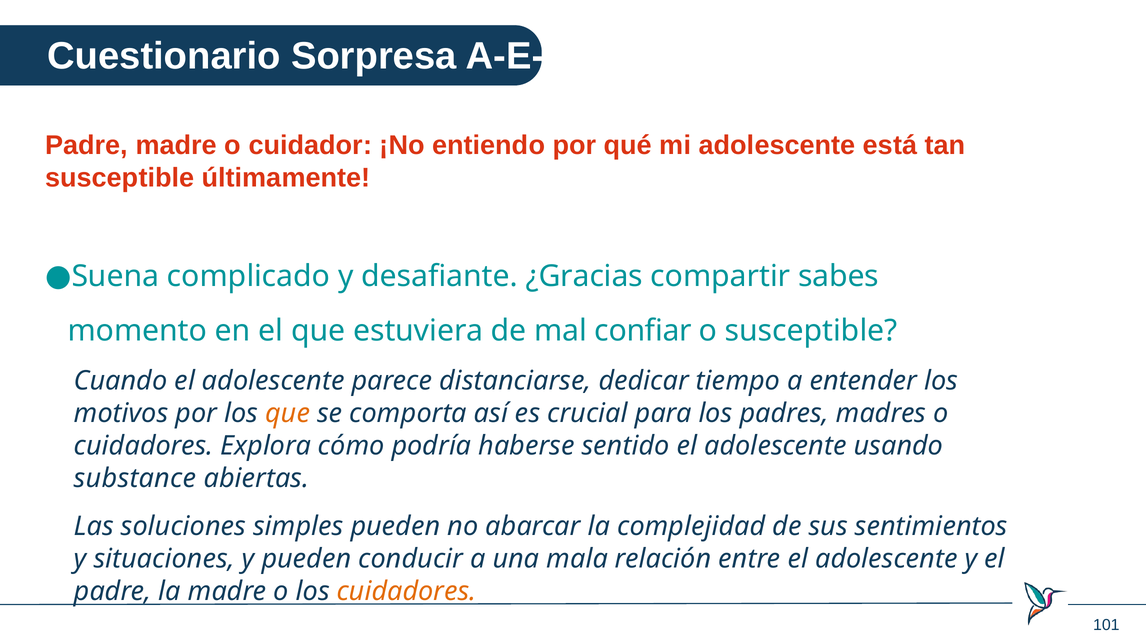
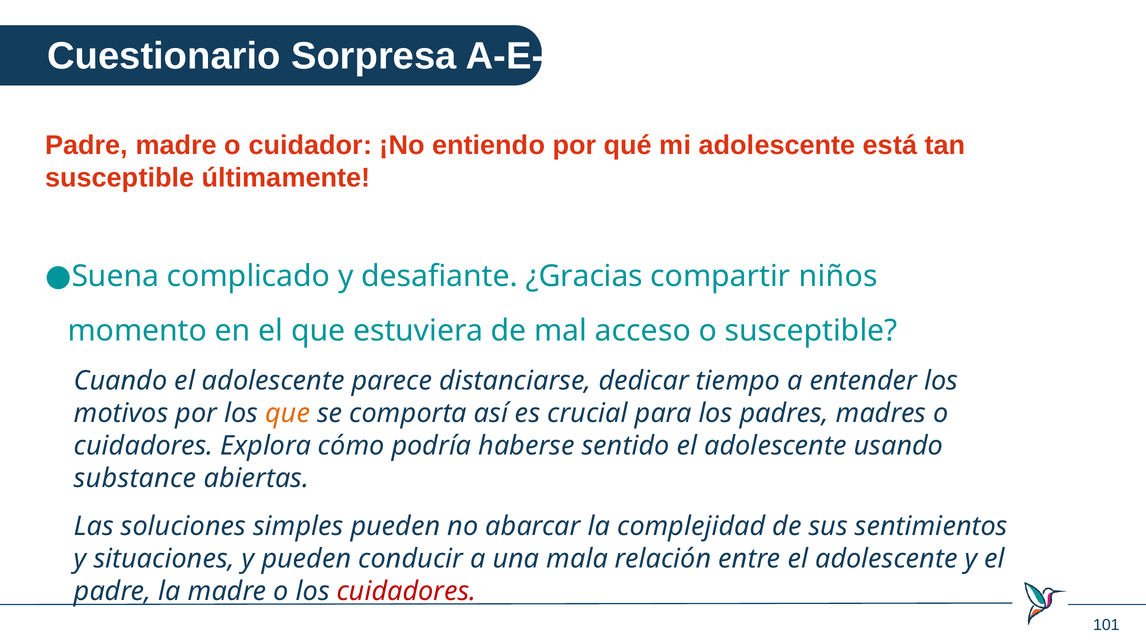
sabes: sabes -> niños (838, 277)
confiar: confiar -> acceso (643, 331)
cuidadores colour: orange -> red (406, 592)
